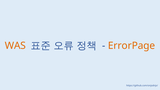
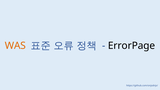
ErrorPage colour: orange -> black (132, 46)
